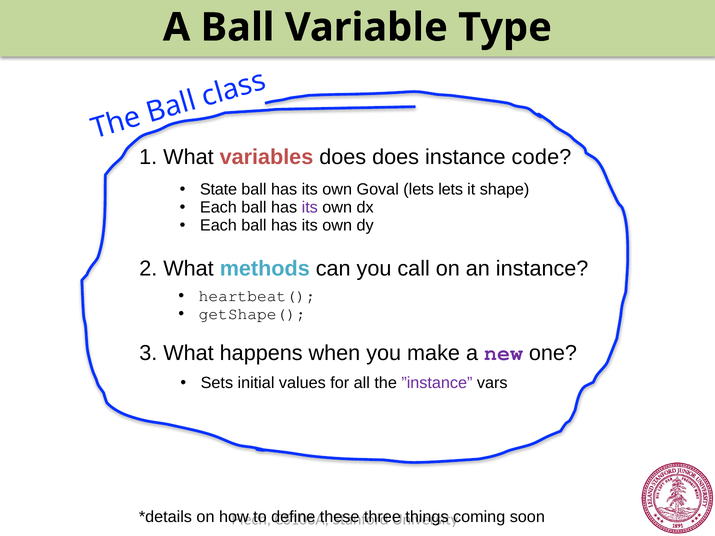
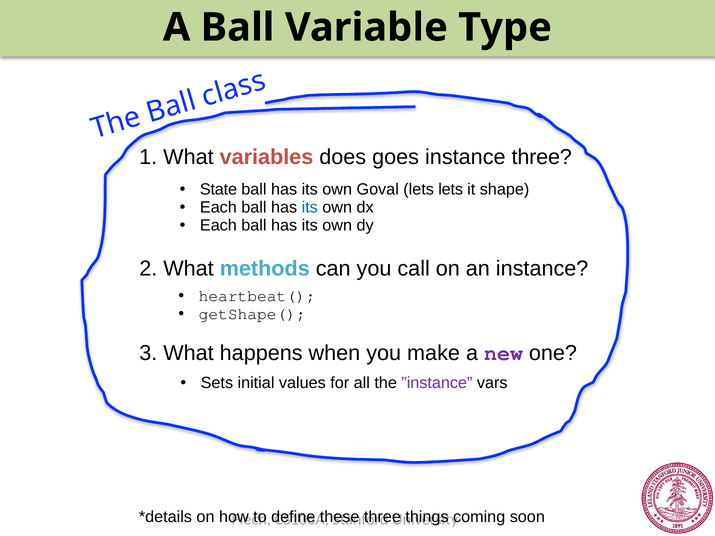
does does: does -> goes (396, 157)
instance code: code -> three (542, 157)
its colour: purple -> blue (310, 207)
